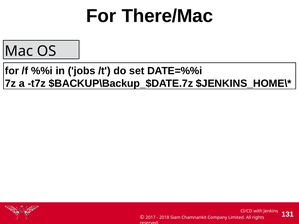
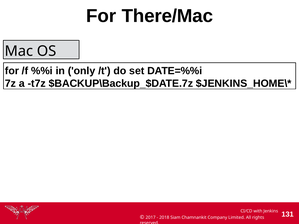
jobs: jobs -> only (82, 71)
